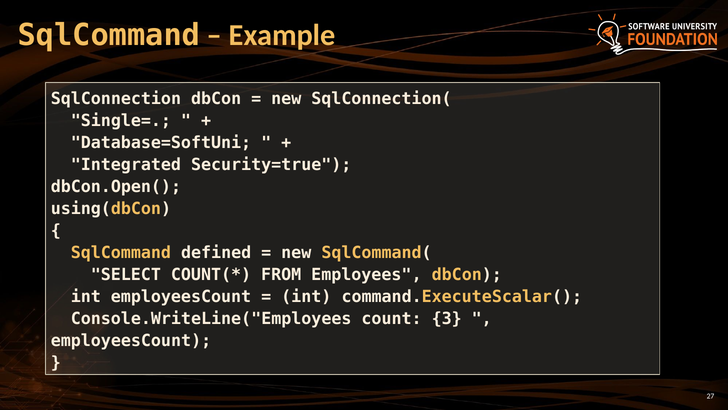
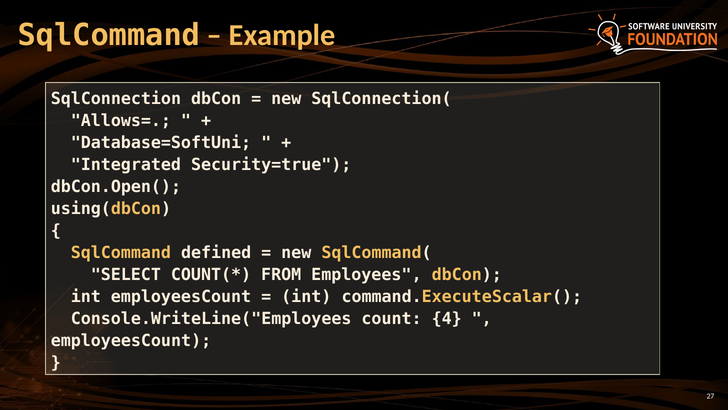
Single=: Single= -> Allows= (121, 120)
3: 3 -> 4 (447, 319)
